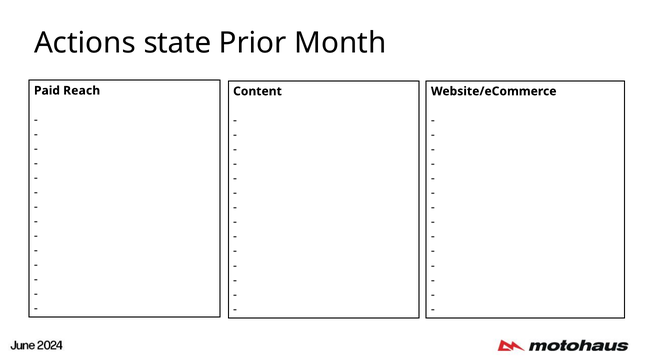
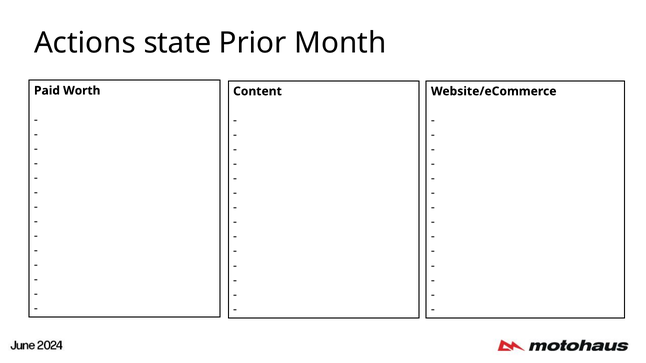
Reach: Reach -> Worth (82, 91)
